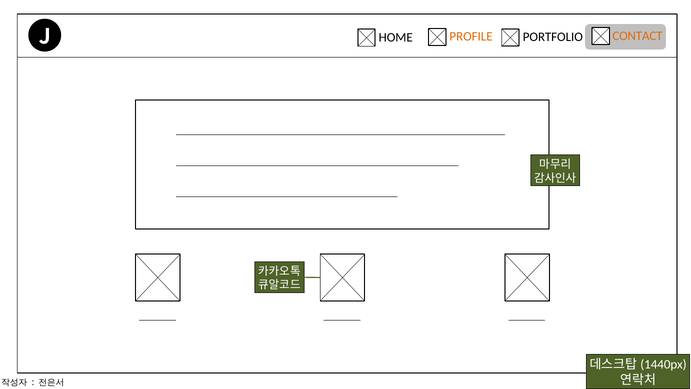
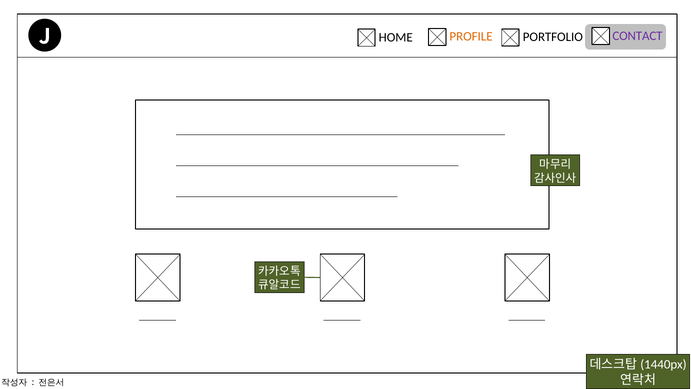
CONTACT colour: orange -> purple (637, 36)
